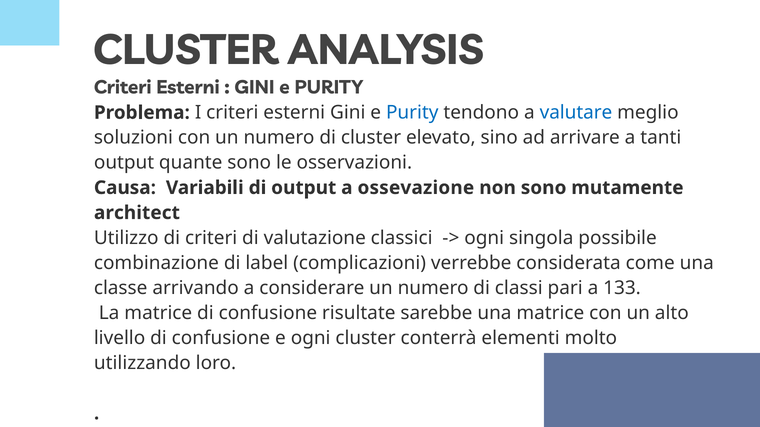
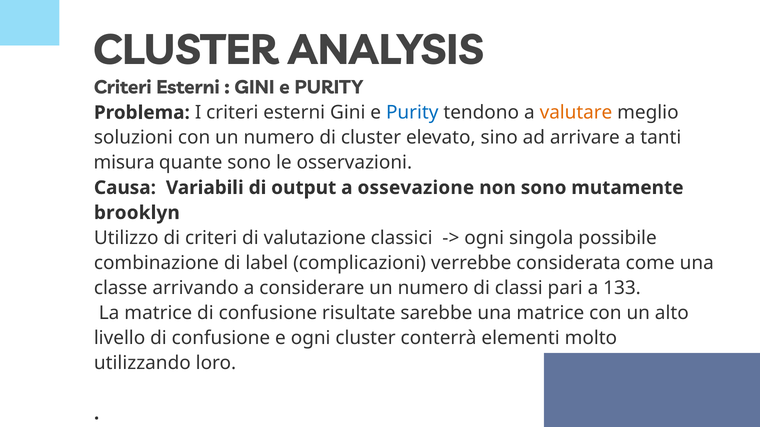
valutare colour: blue -> orange (576, 113)
output: output -> misura (124, 163)
architect: architect -> brooklyn (137, 213)
